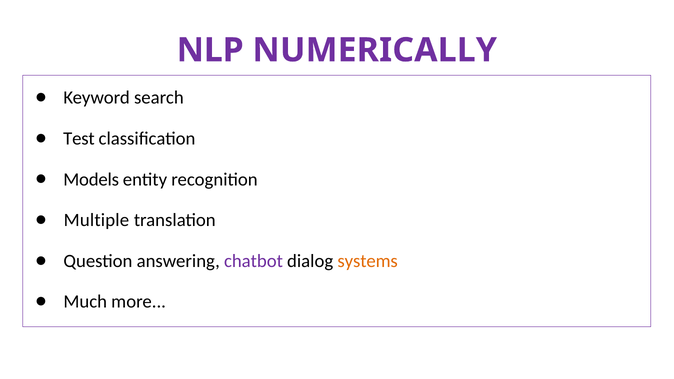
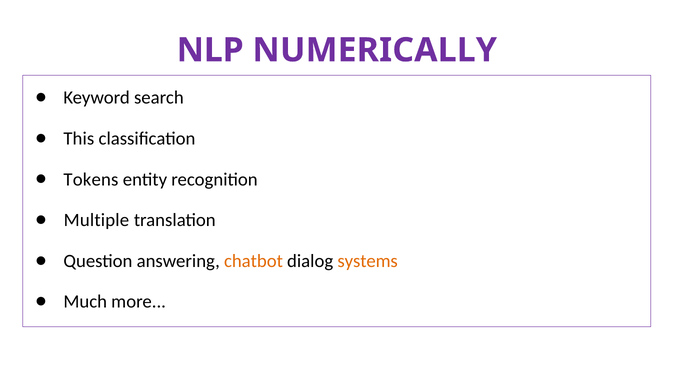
Test: Test -> This (79, 139)
Models: Models -> Tokens (91, 179)
chatbot colour: purple -> orange (253, 261)
